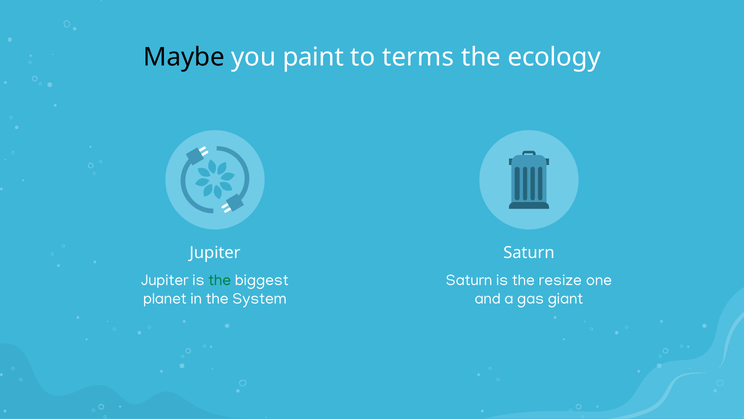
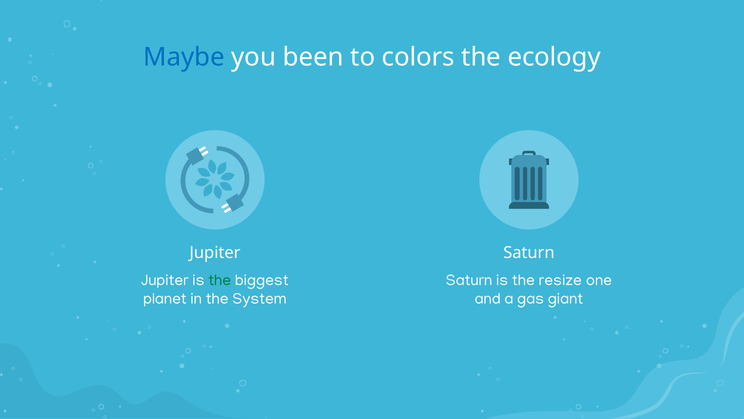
Maybe colour: black -> blue (184, 57)
paint: paint -> been (313, 57)
terms: terms -> colors (418, 57)
